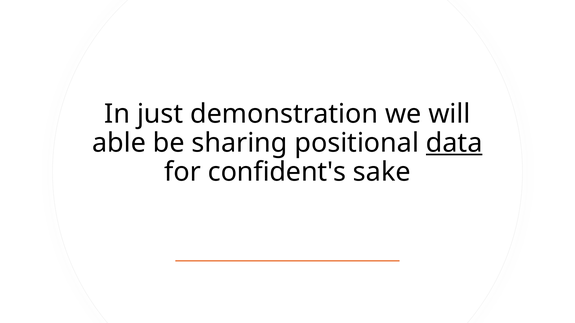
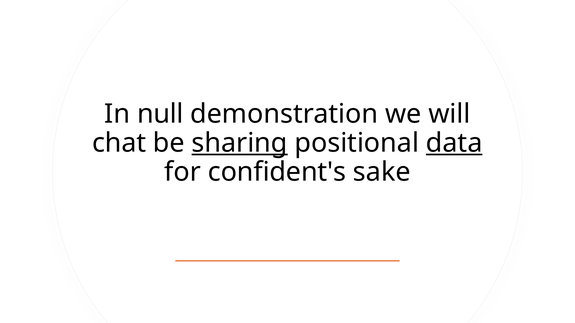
just: just -> null (160, 114)
able: able -> chat (119, 143)
sharing underline: none -> present (240, 143)
